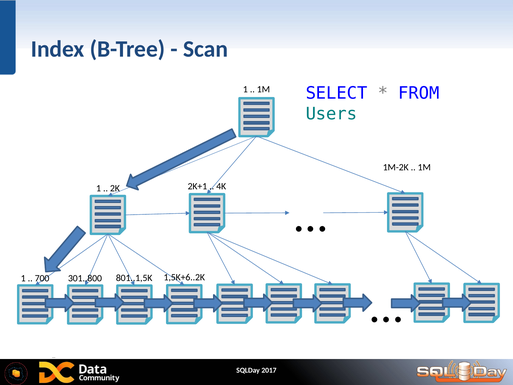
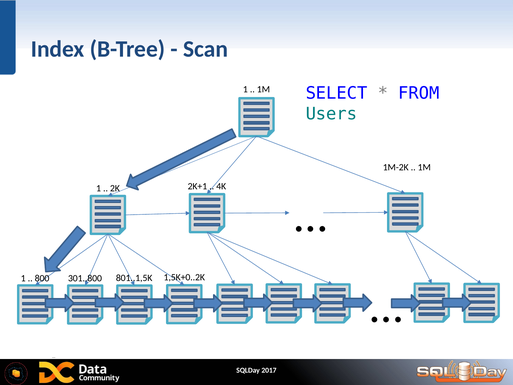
700: 700 -> 800 (42, 278)
1,5K+6..2K: 1,5K+6..2K -> 1,5K+0..2K (184, 277)
